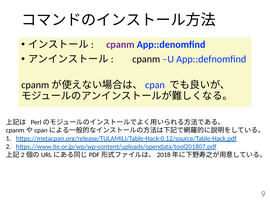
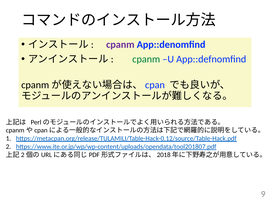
cpanm colour: black -> green (146, 59)
